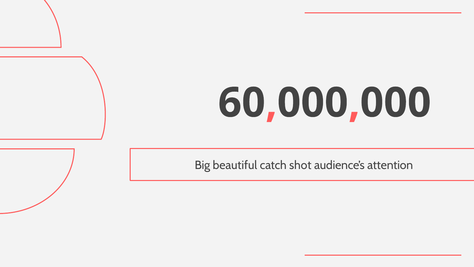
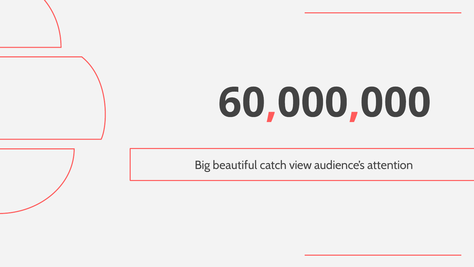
shot: shot -> view (300, 165)
